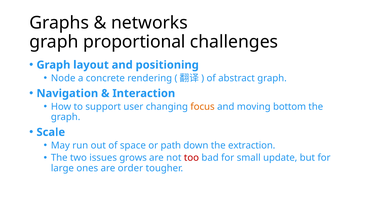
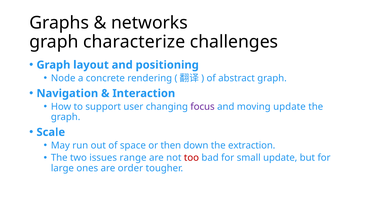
proportional: proportional -> characterize (134, 42)
focus colour: orange -> purple (203, 107)
moving bottom: bottom -> update (289, 107)
path: path -> then (171, 145)
grows: grows -> range (133, 158)
